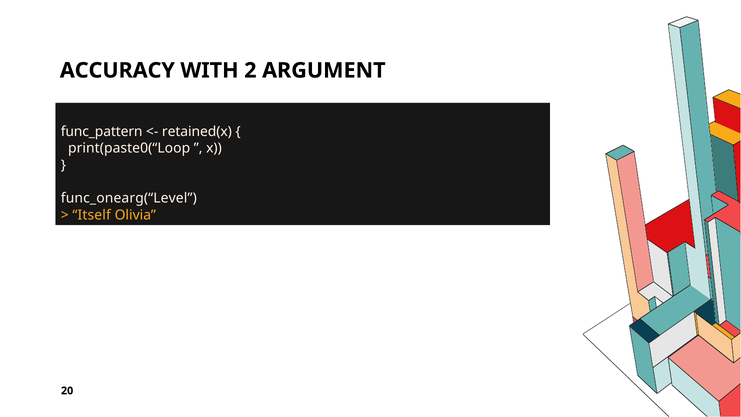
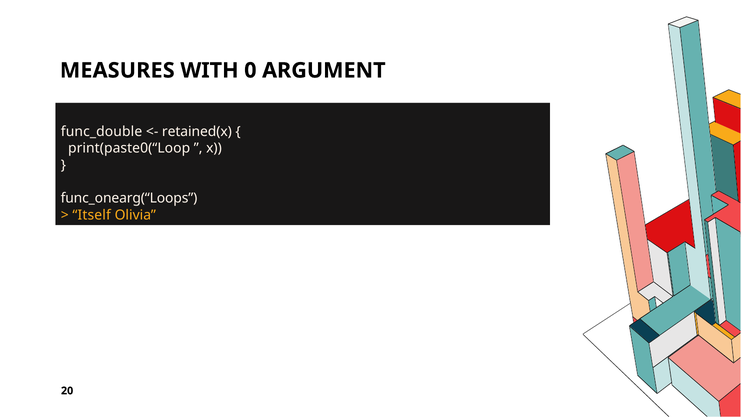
ACCURACY: ACCURACY -> MEASURES (117, 70)
2: 2 -> 0 (250, 70)
func_pattern: func_pattern -> func_double (102, 132)
func_onearg(“Level: func_onearg(“Level -> func_onearg(“Loops (129, 198)
